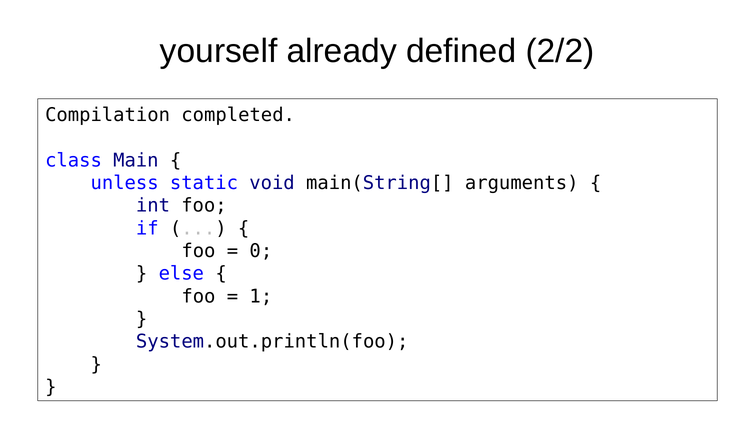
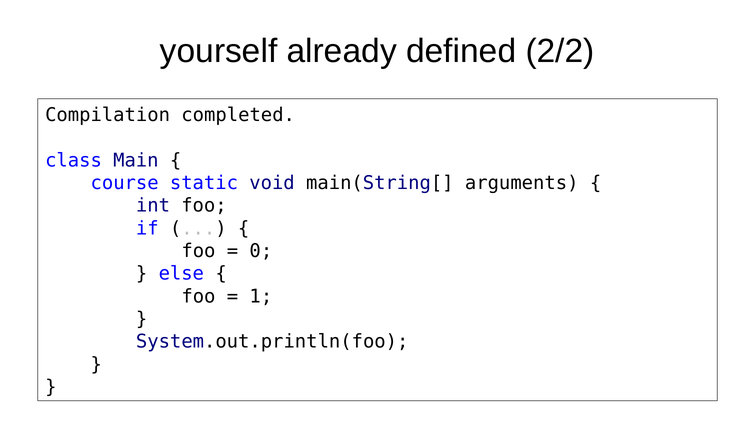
unless: unless -> course (125, 183)
